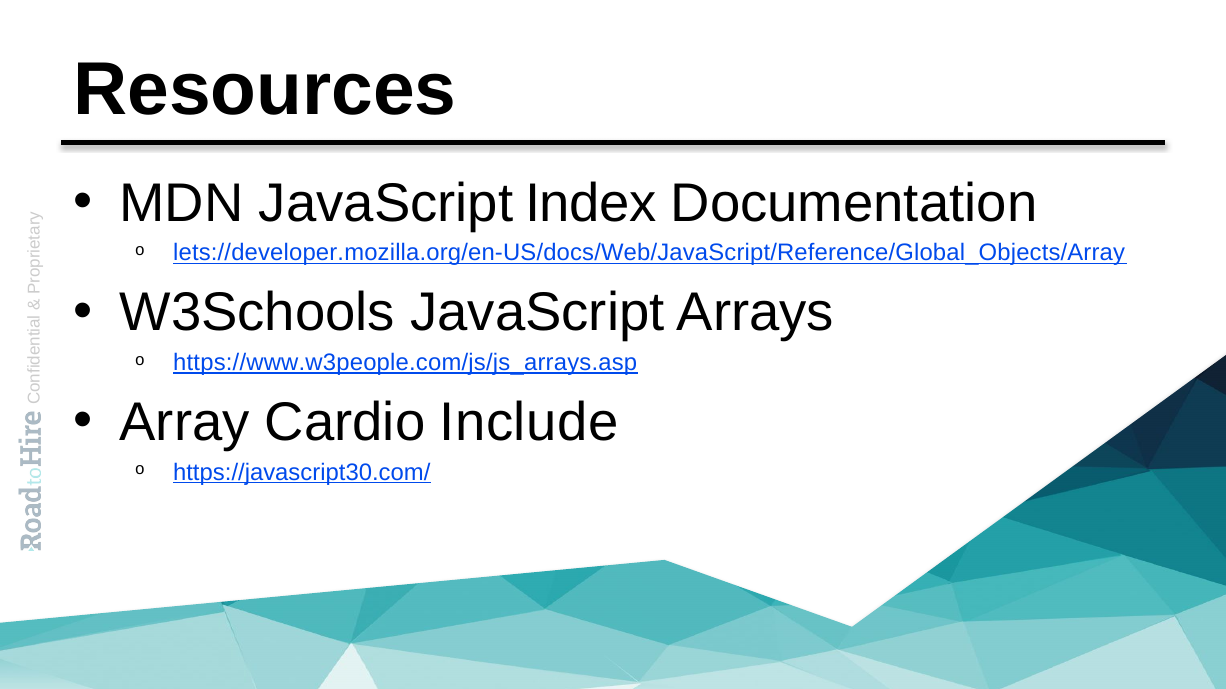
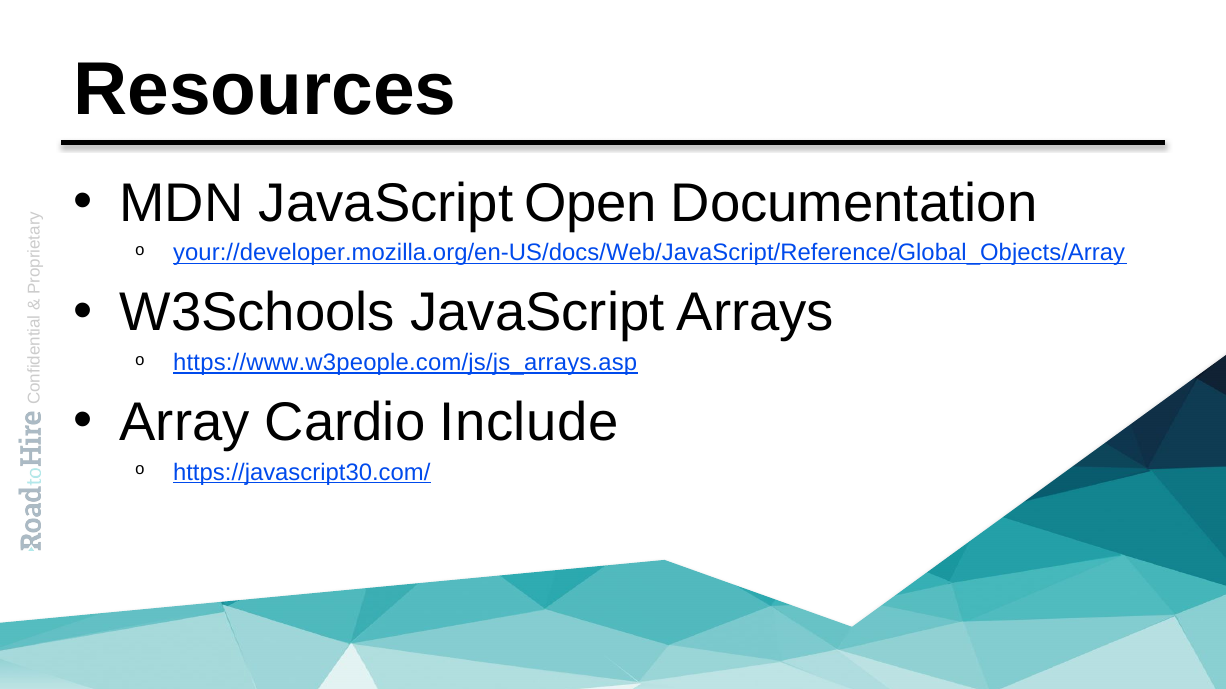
Index: Index -> Open (591, 204)
lets://developer.mozilla.org/en-US/docs/Web/JavaScript/Reference/Global_Objects/Array: lets://developer.mozilla.org/en-US/docs/Web/JavaScript/Reference/Global_Objects/Array -> your://developer.mozilla.org/en-US/docs/Web/JavaScript/Reference/Global_Objects/Array (649, 253)
